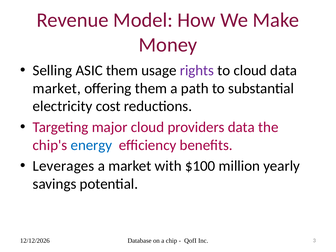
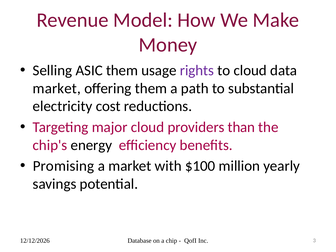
providers data: data -> than (241, 127)
energy colour: blue -> black (91, 145)
Leverages: Leverages -> Promising (64, 166)
